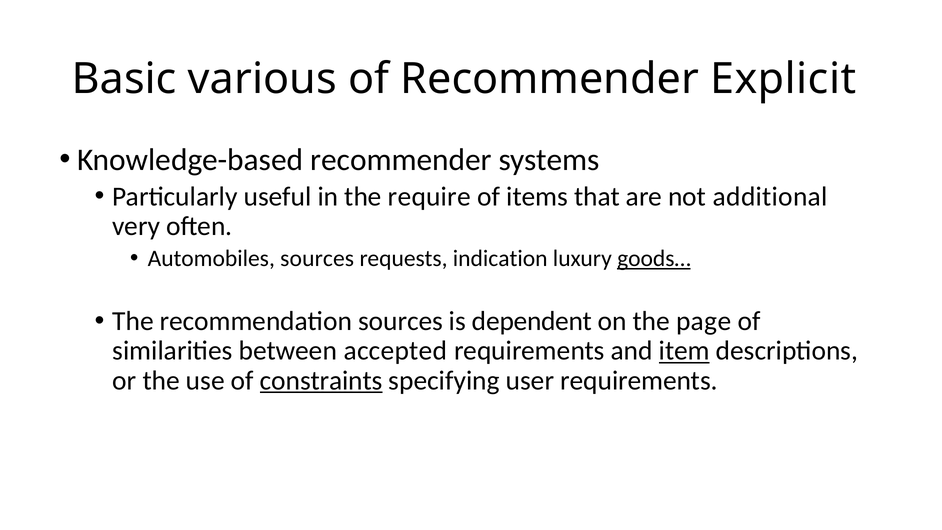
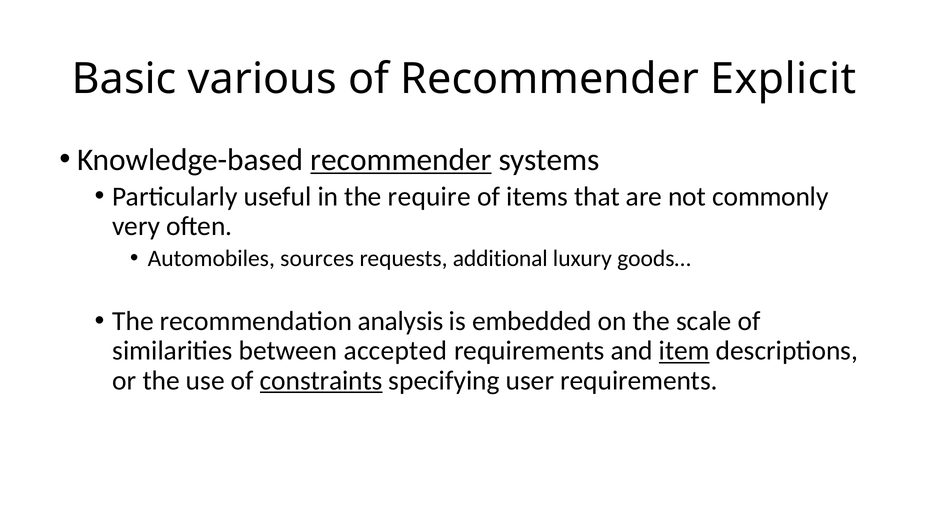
recommender underline: none -> present (401, 160)
additional: additional -> commonly (770, 196)
indication: indication -> additional (500, 258)
goods… underline: present -> none (654, 258)
recommendation sources: sources -> analysis (401, 321)
dependent: dependent -> embedded (532, 321)
page: page -> scale (704, 321)
